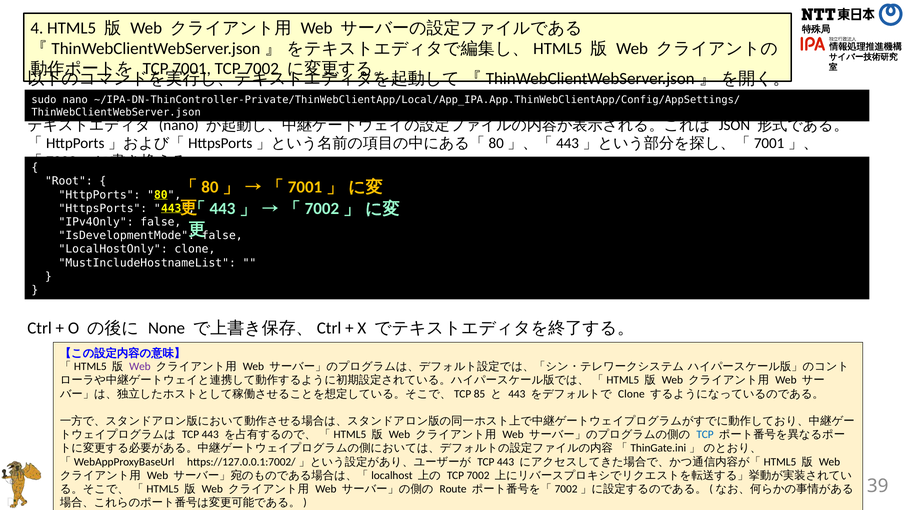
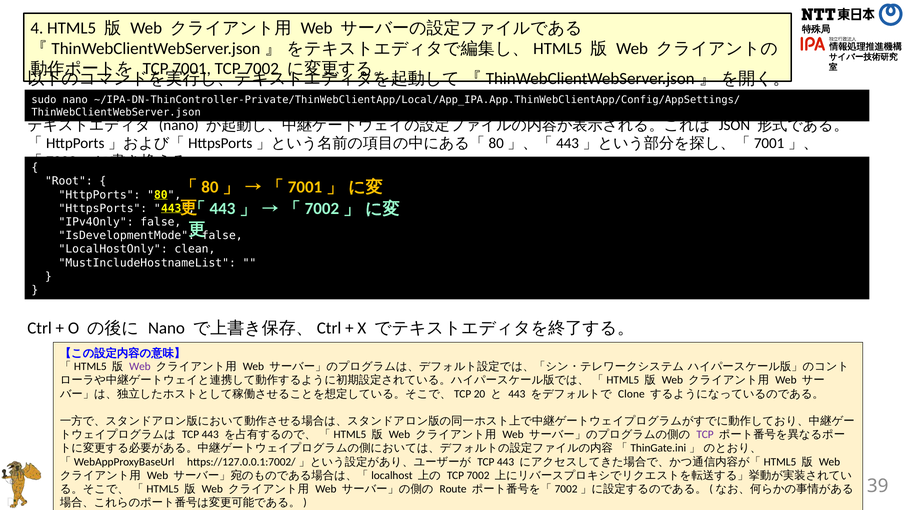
LocalHostOnly clone: clone -> clean (195, 249)
None: None -> Nano (166, 328)
85: 85 -> 20 (480, 394)
TCP colour: blue -> purple (705, 435)
